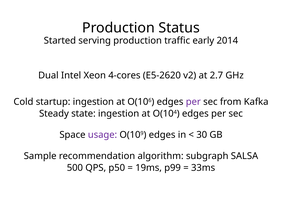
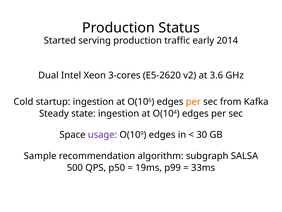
4-cores: 4-cores -> 3-cores (124, 75)
2.7: 2.7 -> 3.6 (216, 75)
per colour: purple -> orange (193, 102)
